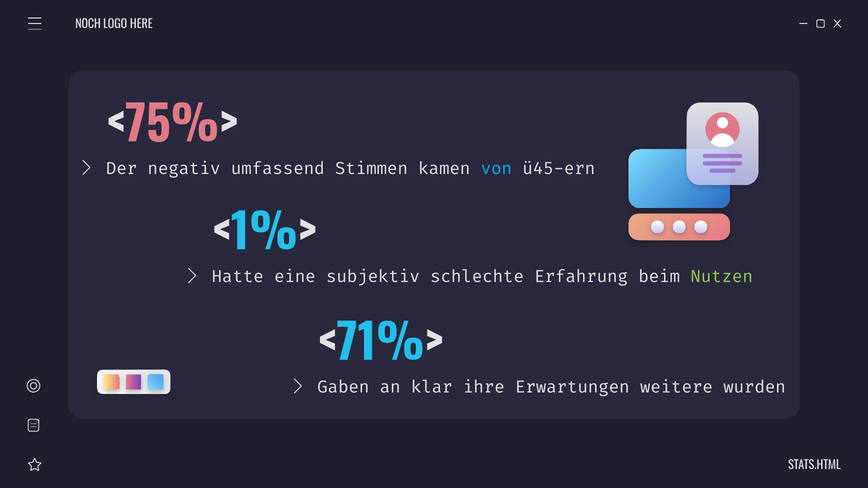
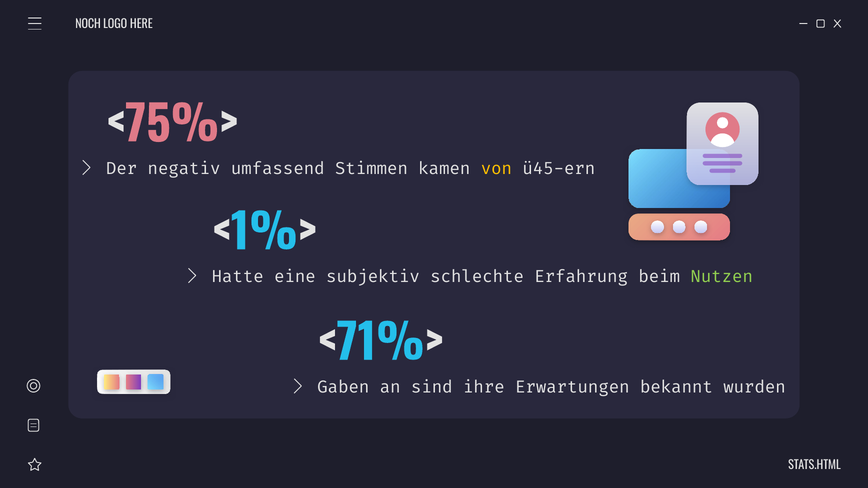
von colour: light blue -> yellow (496, 169)
klar: klar -> sind (432, 387)
weitere: weitere -> bekannt (676, 387)
